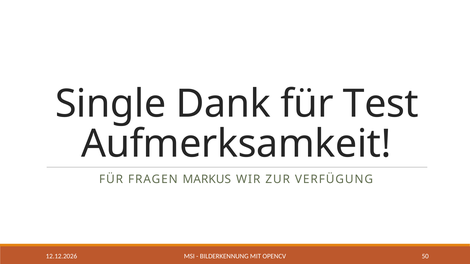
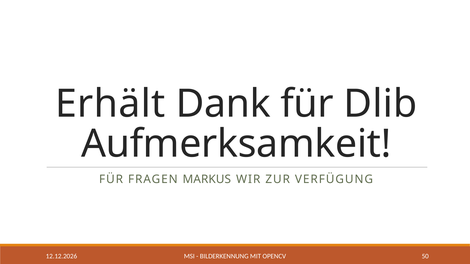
Single: Single -> Erhält (110, 104)
Test: Test -> Dlib (380, 104)
